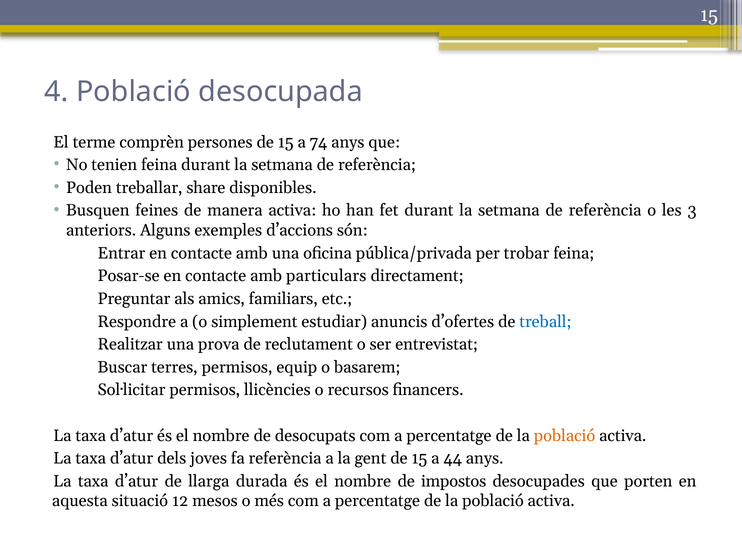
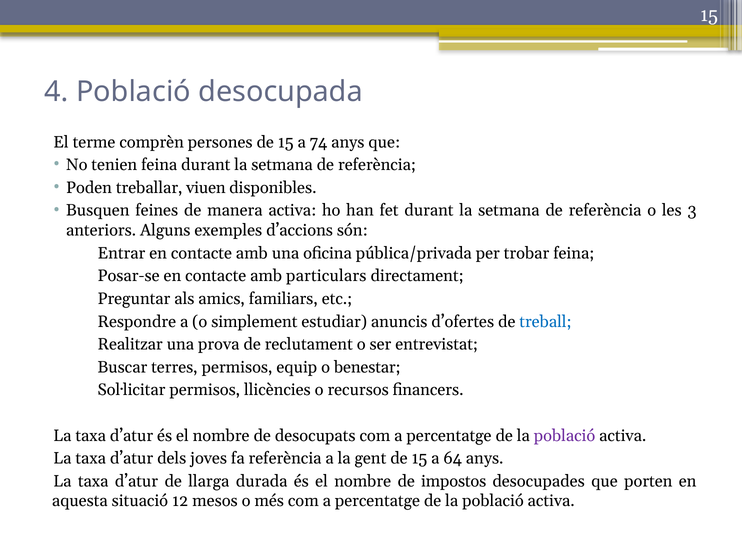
share: share -> viuen (206, 188)
basarem: basarem -> benestar (367, 368)
població colour: orange -> purple (565, 436)
44: 44 -> 64 (453, 459)
